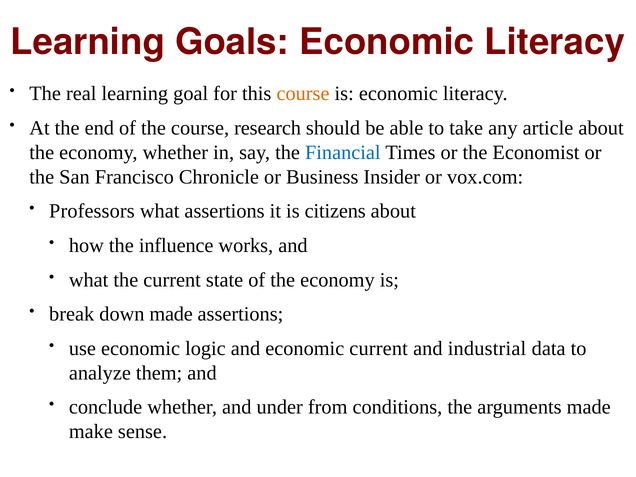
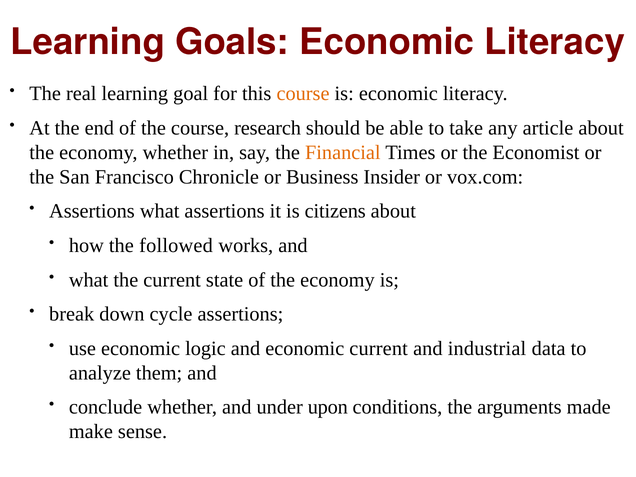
Financial colour: blue -> orange (343, 152)
Professors: Professors -> Assertions (92, 211)
influence: influence -> followed (176, 246)
down made: made -> cycle (171, 314)
from: from -> upon (328, 407)
